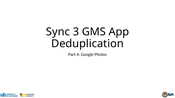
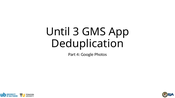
Sync: Sync -> Until (58, 32)
